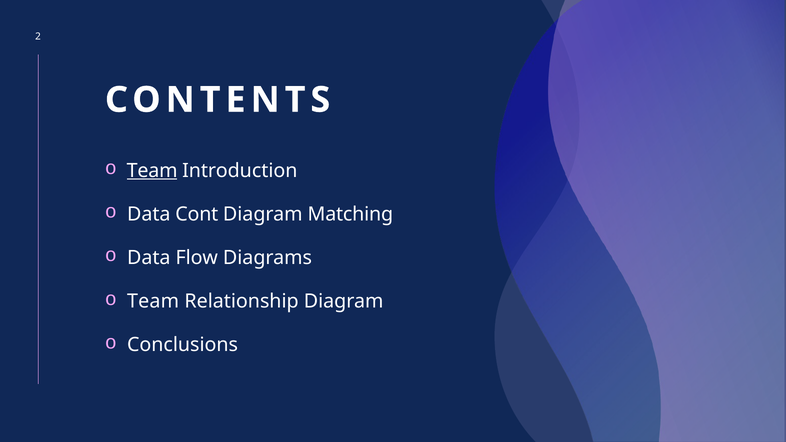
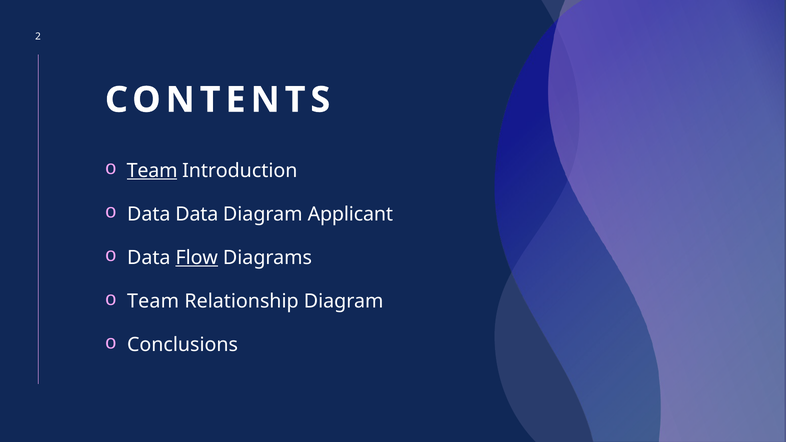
Data Cont: Cont -> Data (197, 214)
Matching: Matching -> Applicant (350, 214)
Flow underline: none -> present (197, 258)
